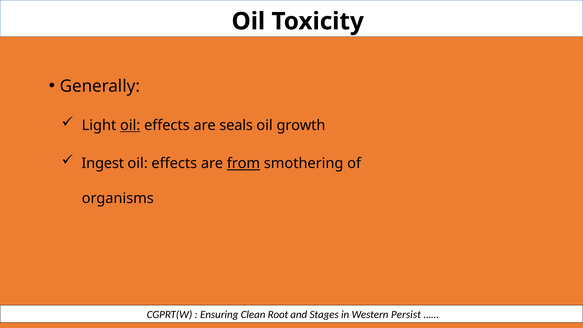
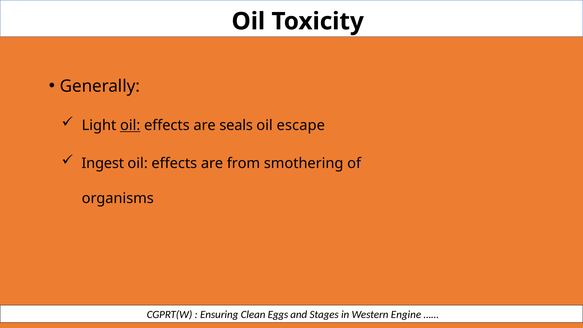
growth: growth -> escape (301, 125)
from underline: present -> none (243, 163)
Root: Root -> Eggs (278, 314)
Persist: Persist -> Engine (406, 314)
